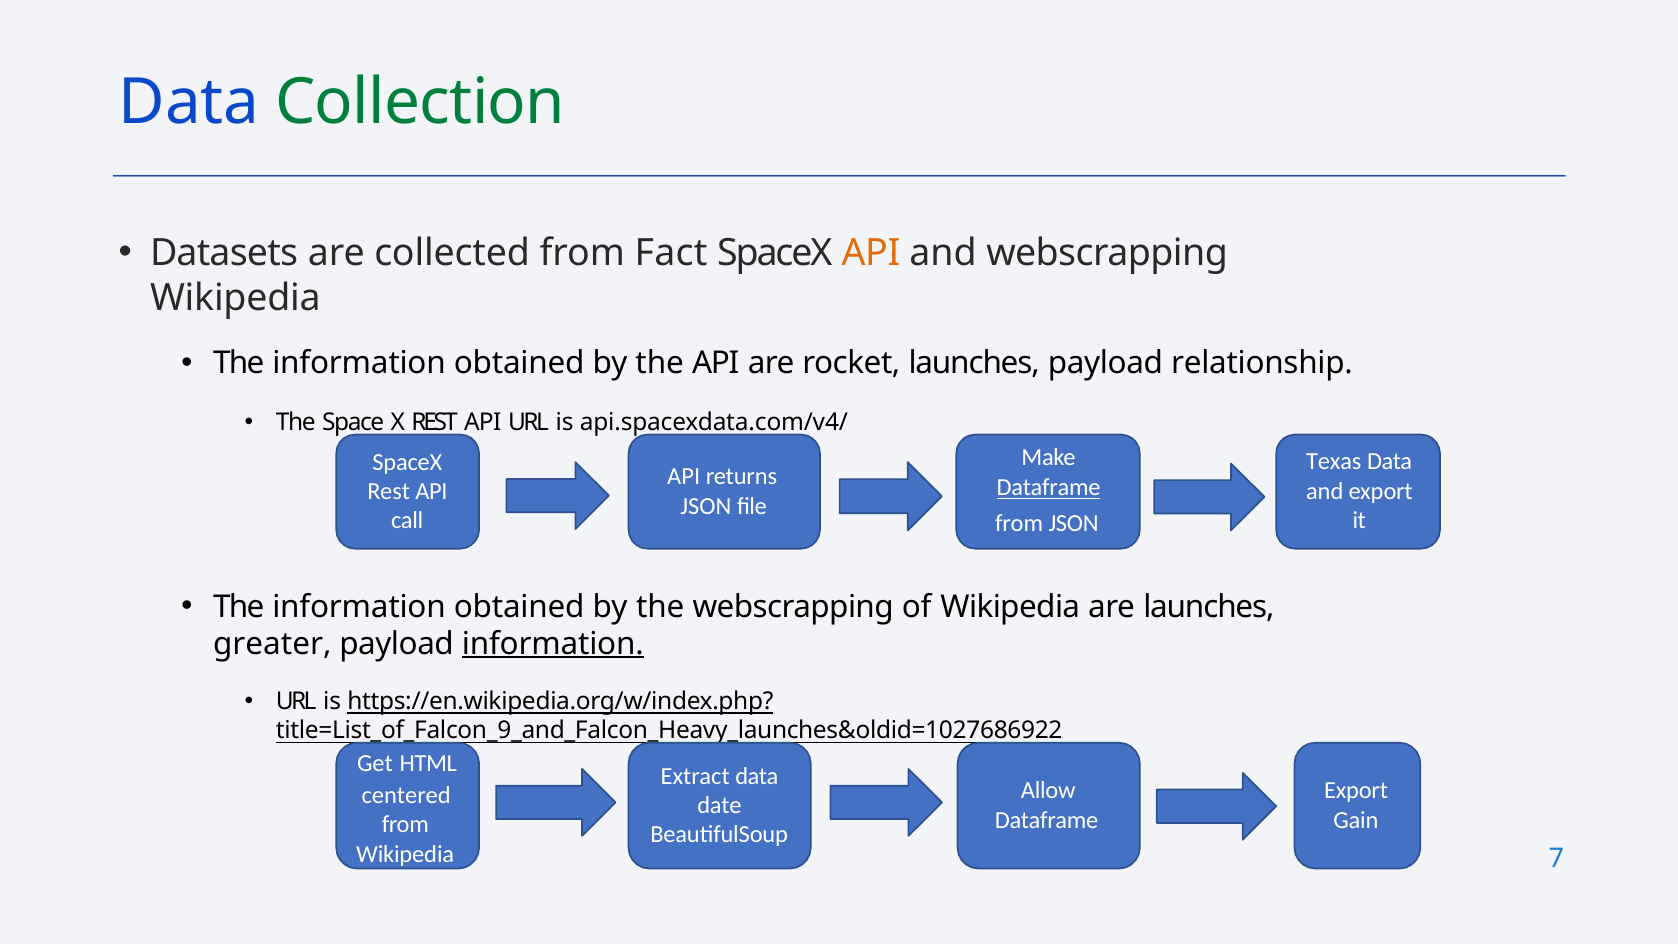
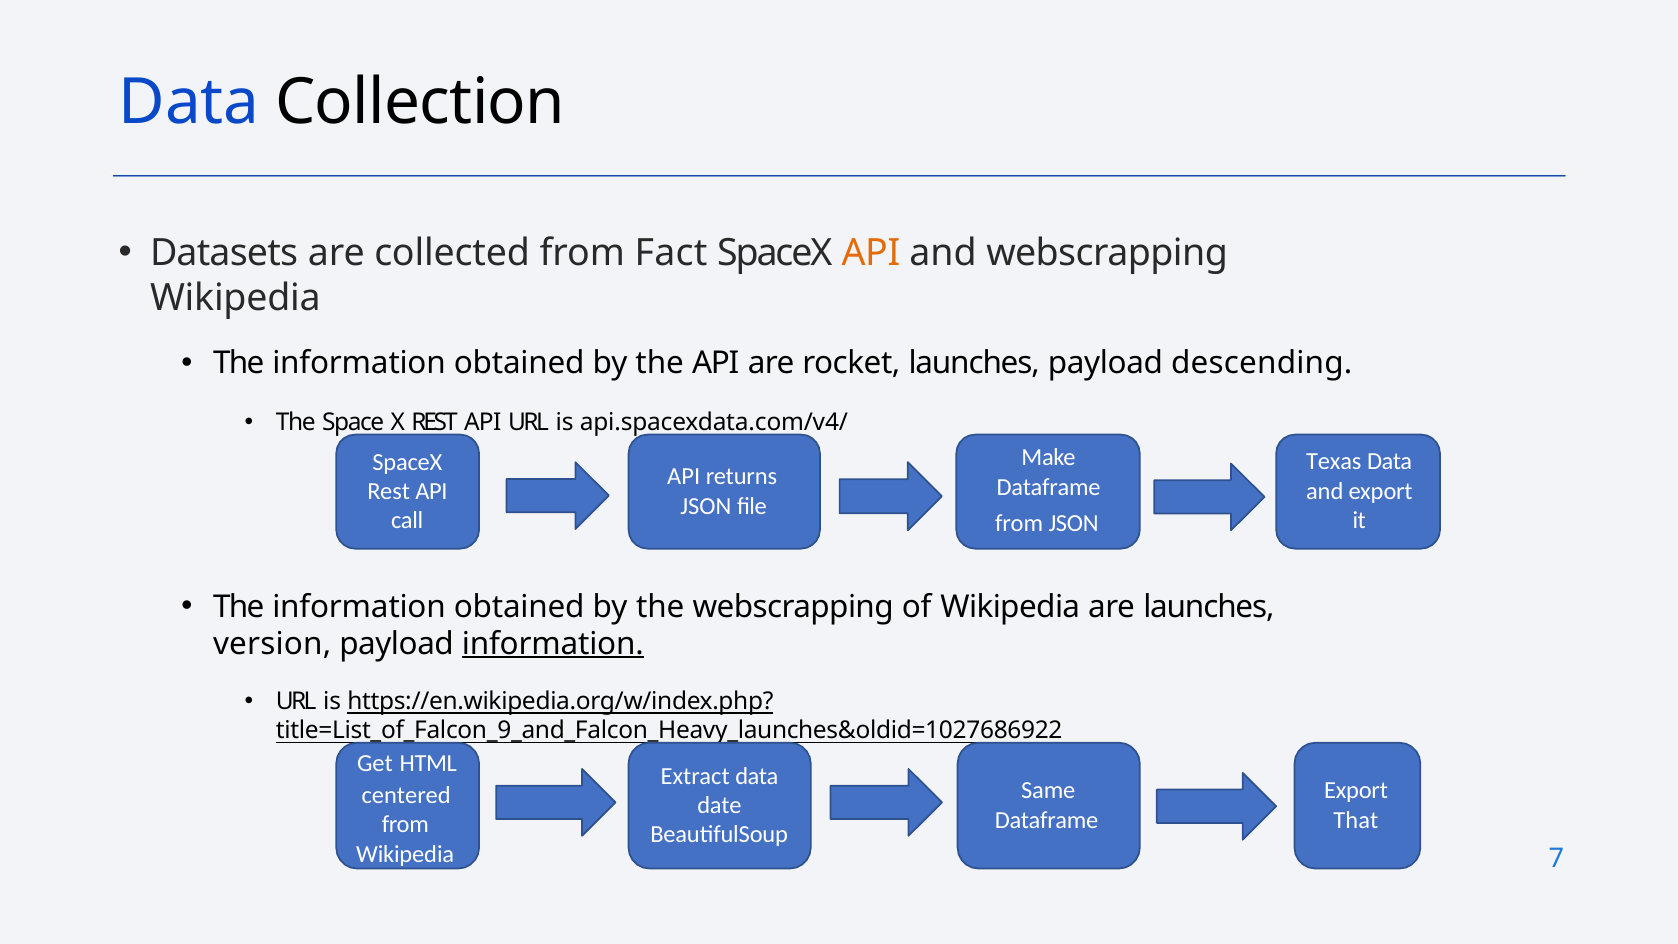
Collection colour: green -> black (420, 103)
relationship: relationship -> descending (1262, 363)
Dataframe underline: present -> none (1049, 488)
greater: greater -> version (272, 644)
Allow: Allow -> Same (1048, 791)
Gain: Gain -> That (1356, 820)
